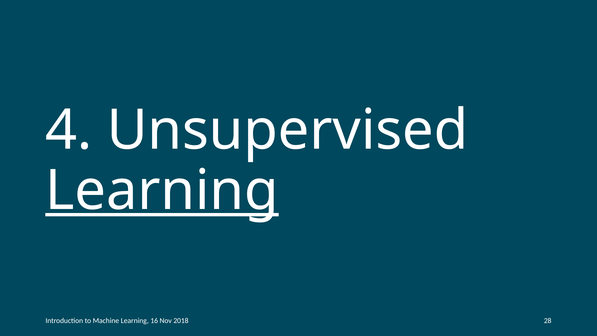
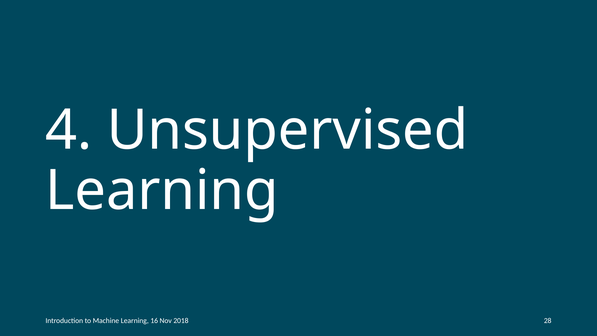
Learning underline: present -> none (162, 191)
